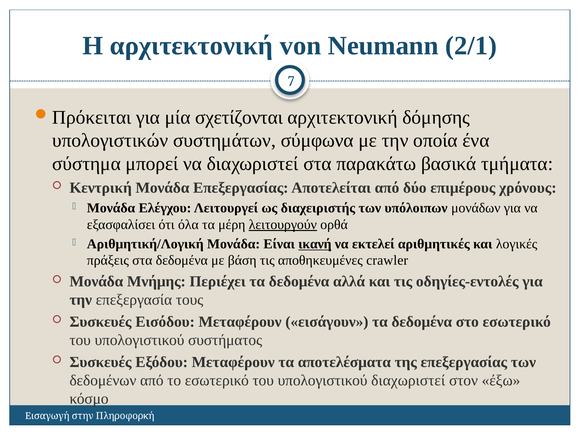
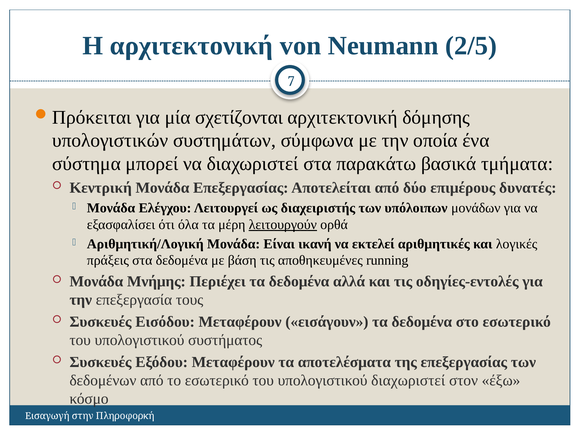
2/1: 2/1 -> 2/5 (471, 46)
χρόνους: χρόνους -> δυνατές (528, 188)
ικανή underline: present -> none (315, 244)
crawler: crawler -> running (387, 260)
